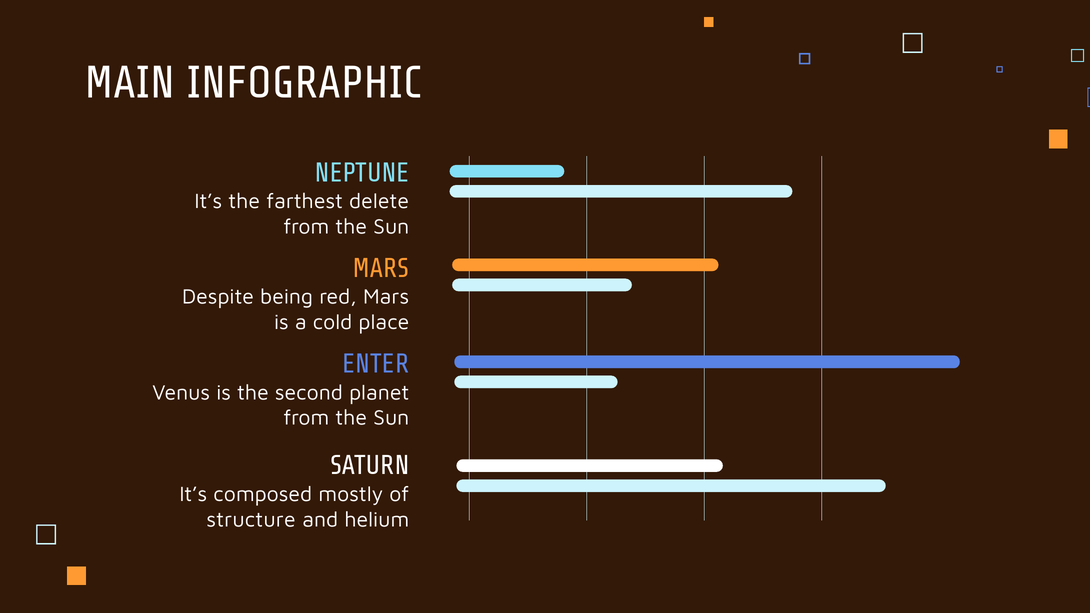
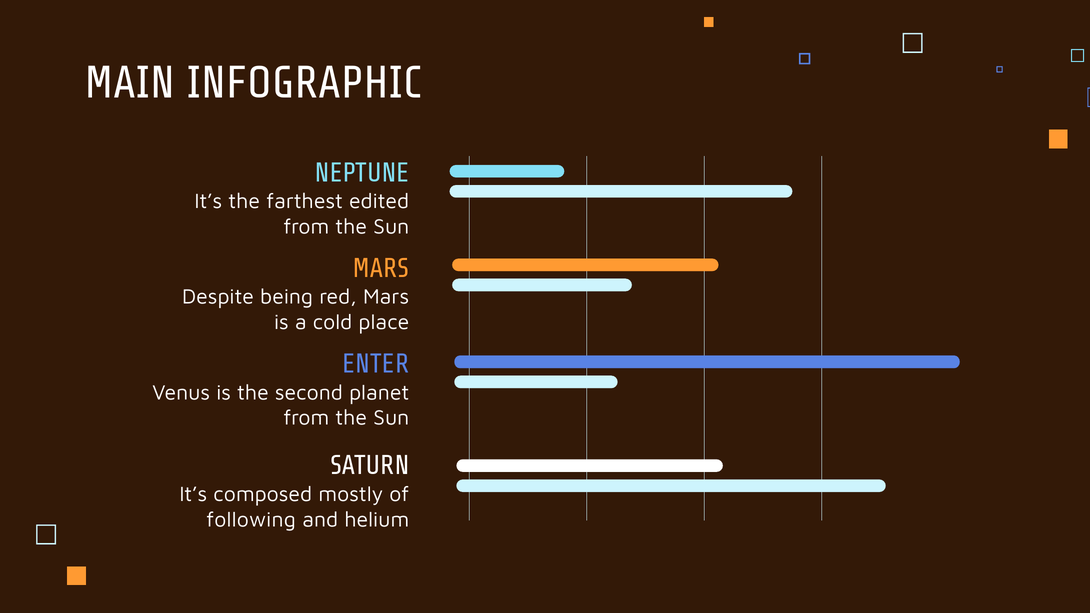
delete: delete -> edited (379, 201)
structure: structure -> following (251, 520)
